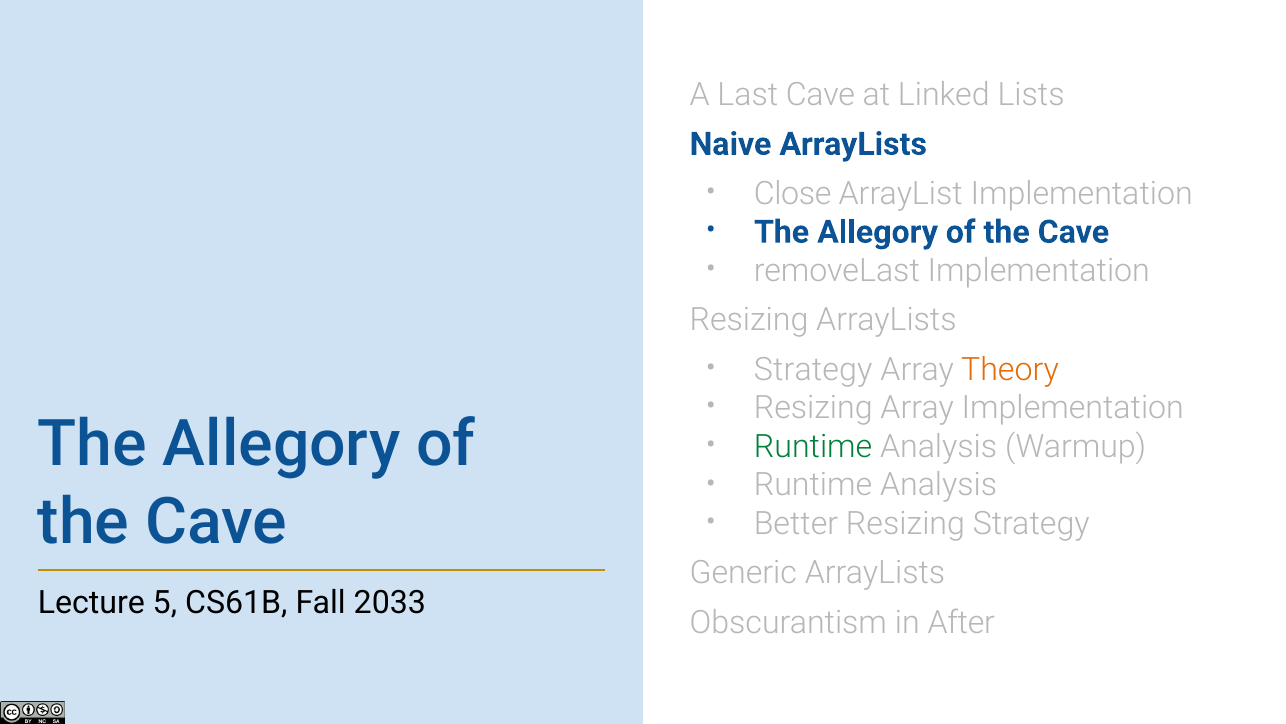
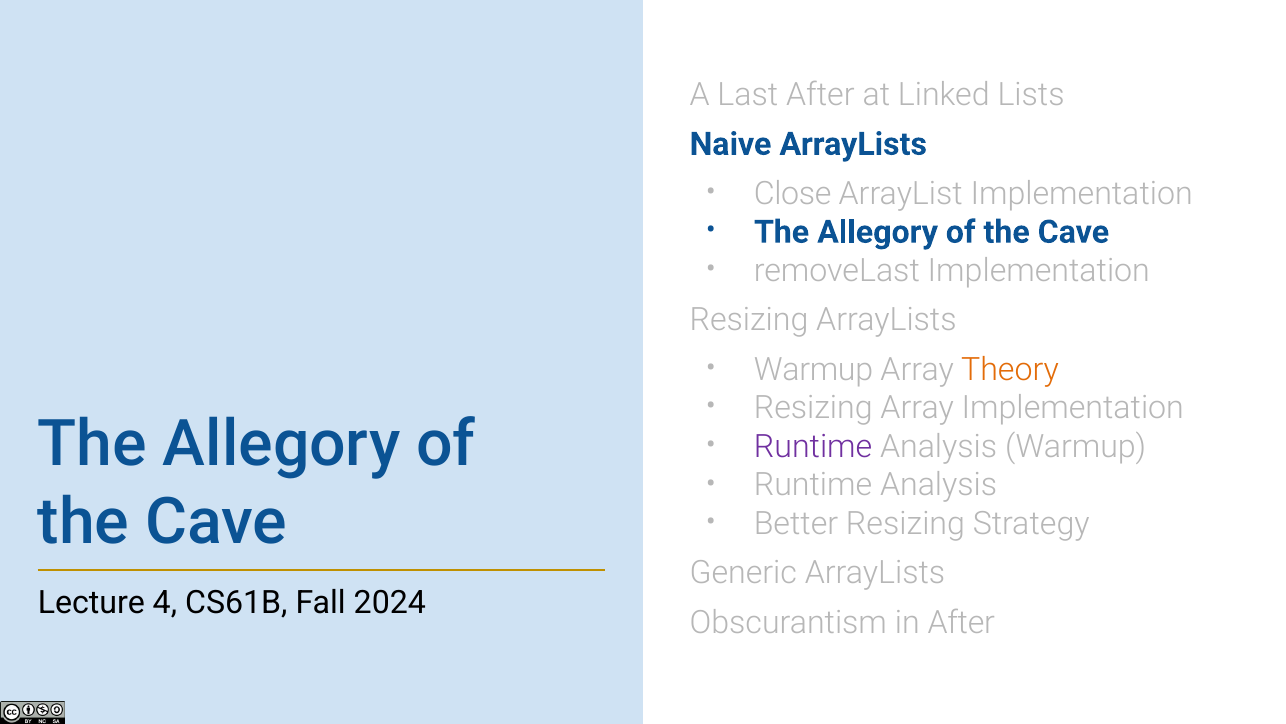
Last Cave: Cave -> After (820, 95)
Strategy: Strategy -> Warmup (813, 369)
Runtime colour: green -> purple (813, 446)
5: 5 -> 4 (165, 602)
2033: 2033 -> 2024 (390, 602)
